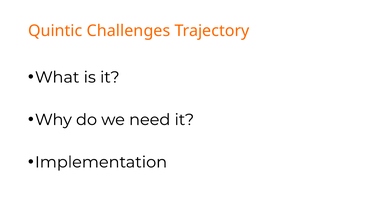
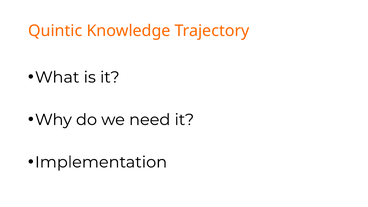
Challenges: Challenges -> Knowledge (128, 31)
